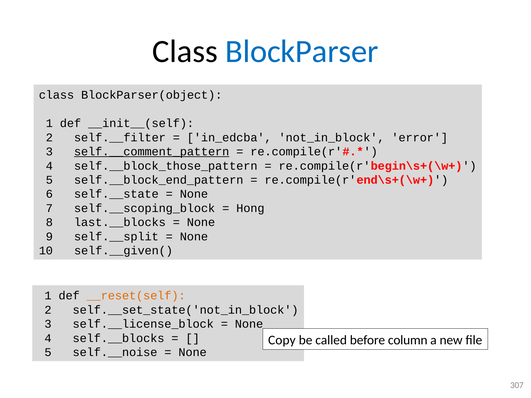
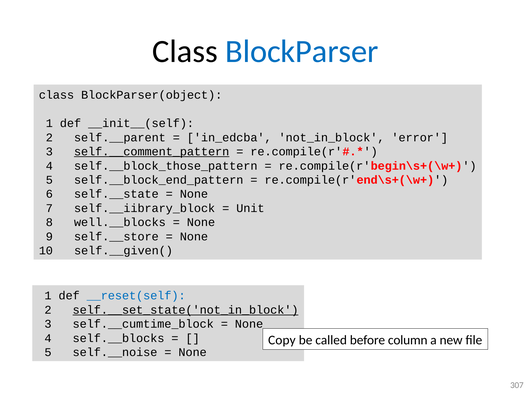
self.__filter: self.__filter -> self.__parent (120, 138)
self.__scoping_block: self.__scoping_block -> self.__iibrary_block (145, 208)
Hong: Hong -> Unit (250, 208)
last.__blocks: last.__blocks -> well.__blocks (120, 223)
self.__split: self.__split -> self.__store (116, 237)
__reset(self colour: orange -> blue (136, 296)
self.__set_state('not_in_block underline: none -> present (186, 310)
self.__license_block: self.__license_block -> self.__cumtime_block (143, 324)
